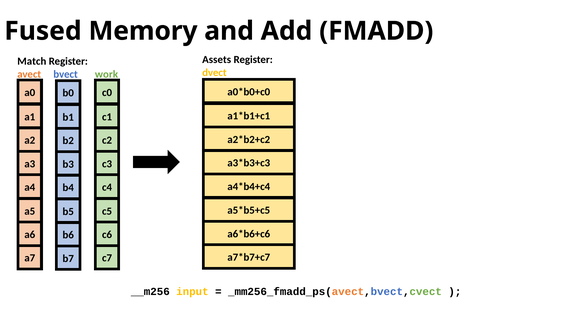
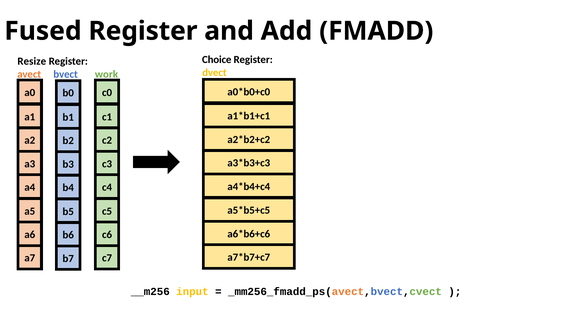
Fused Memory: Memory -> Register (143, 31)
Assets: Assets -> Choice (217, 60)
Match: Match -> Resize (32, 61)
